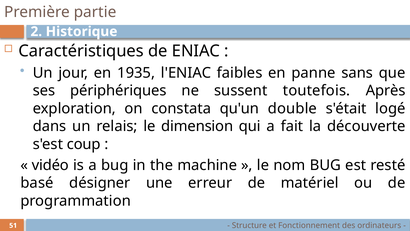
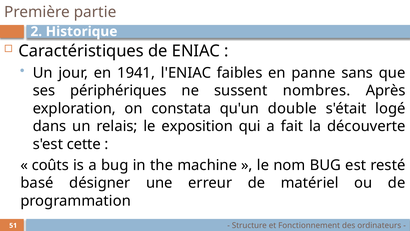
1935: 1935 -> 1941 (136, 73)
toutefois: toutefois -> nombres (317, 91)
dimension: dimension -> exposition (197, 126)
coup: coup -> cette (84, 144)
vidéo: vidéo -> coûts (50, 165)
